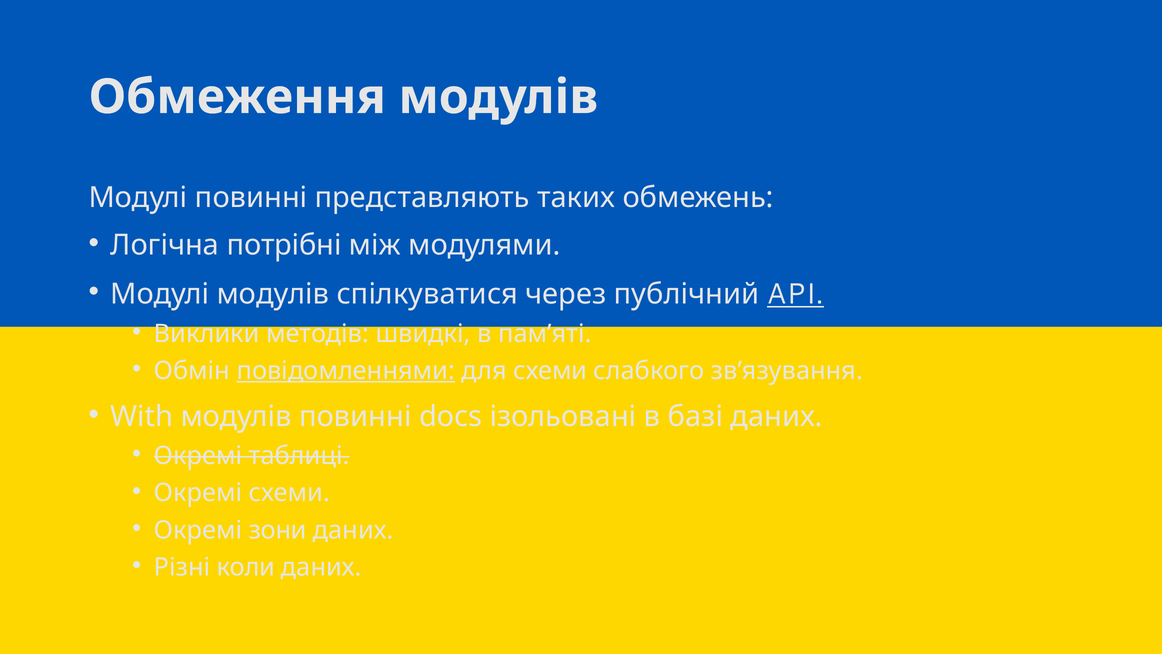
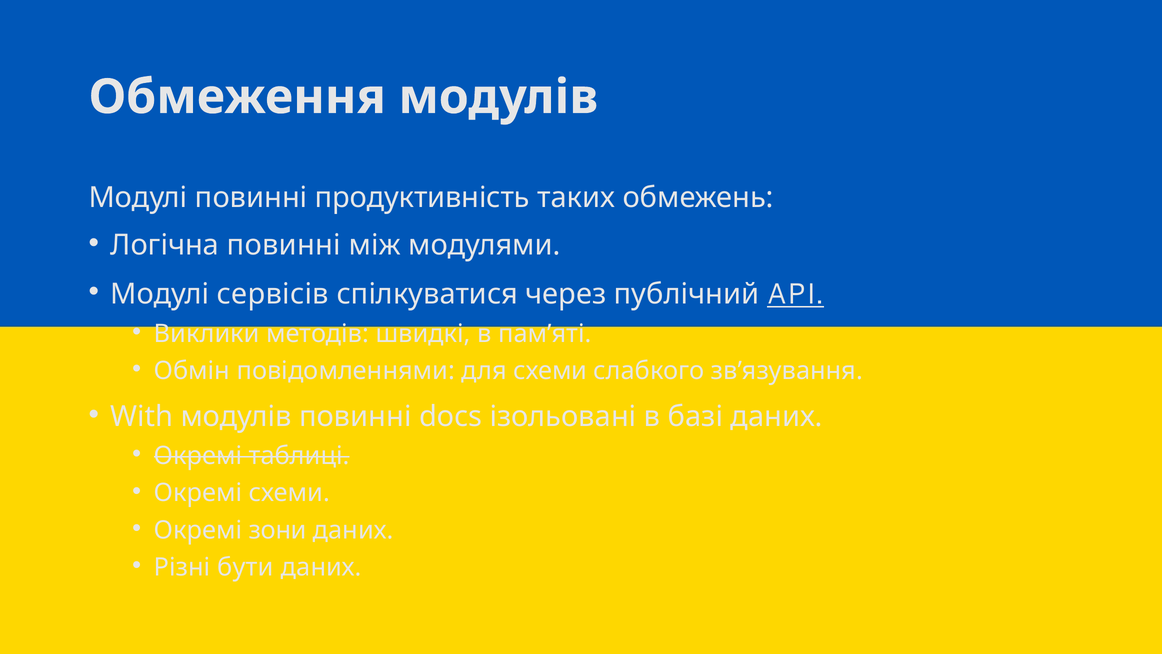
представляють: представляють -> продуктивність (422, 197)
Логічна потрібні: потрібні -> повинні (284, 245)
Модулі модулів: модулів -> сервісів (273, 294)
повідомленнями underline: present -> none (346, 371)
коли: коли -> бути (246, 567)
